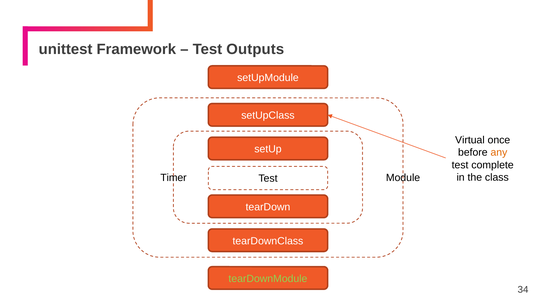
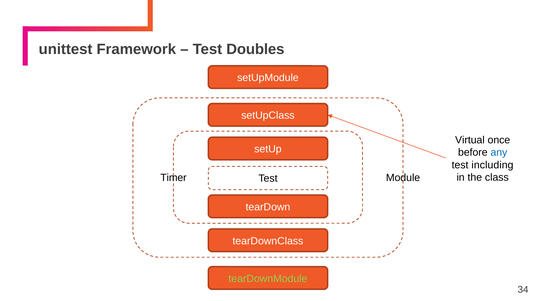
Outputs: Outputs -> Doubles (255, 49)
any colour: orange -> blue (499, 153)
complete: complete -> including (492, 165)
